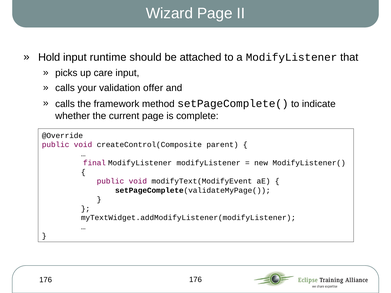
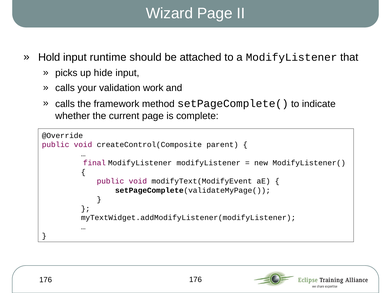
care: care -> hide (103, 73)
offer: offer -> work (153, 88)
